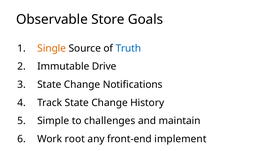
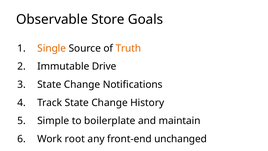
Truth colour: blue -> orange (128, 48)
challenges: challenges -> boilerplate (110, 121)
implement: implement -> unchanged (181, 139)
